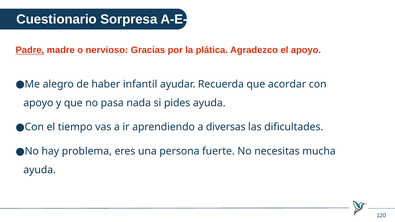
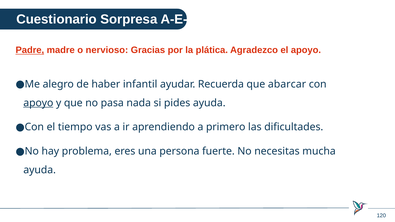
acordar: acordar -> abarcar (287, 84)
apoyo underline: none -> present (38, 103)
diversas: diversas -> primero (226, 127)
